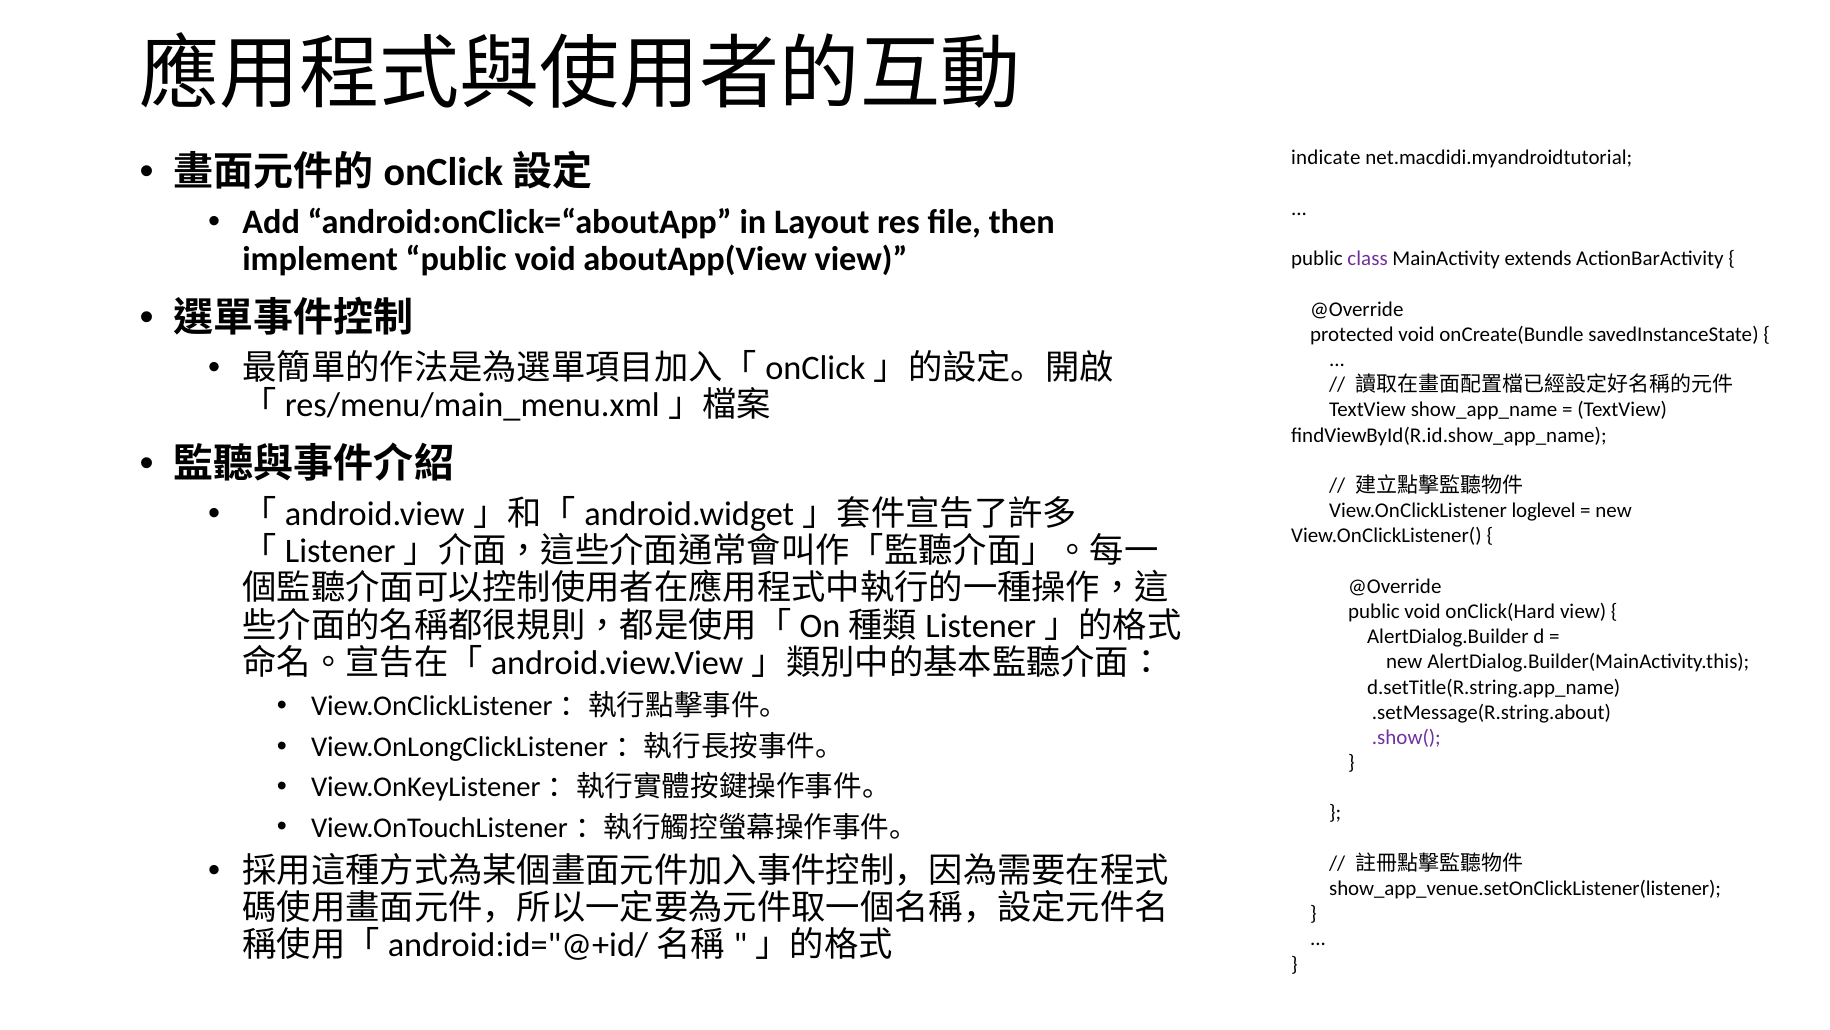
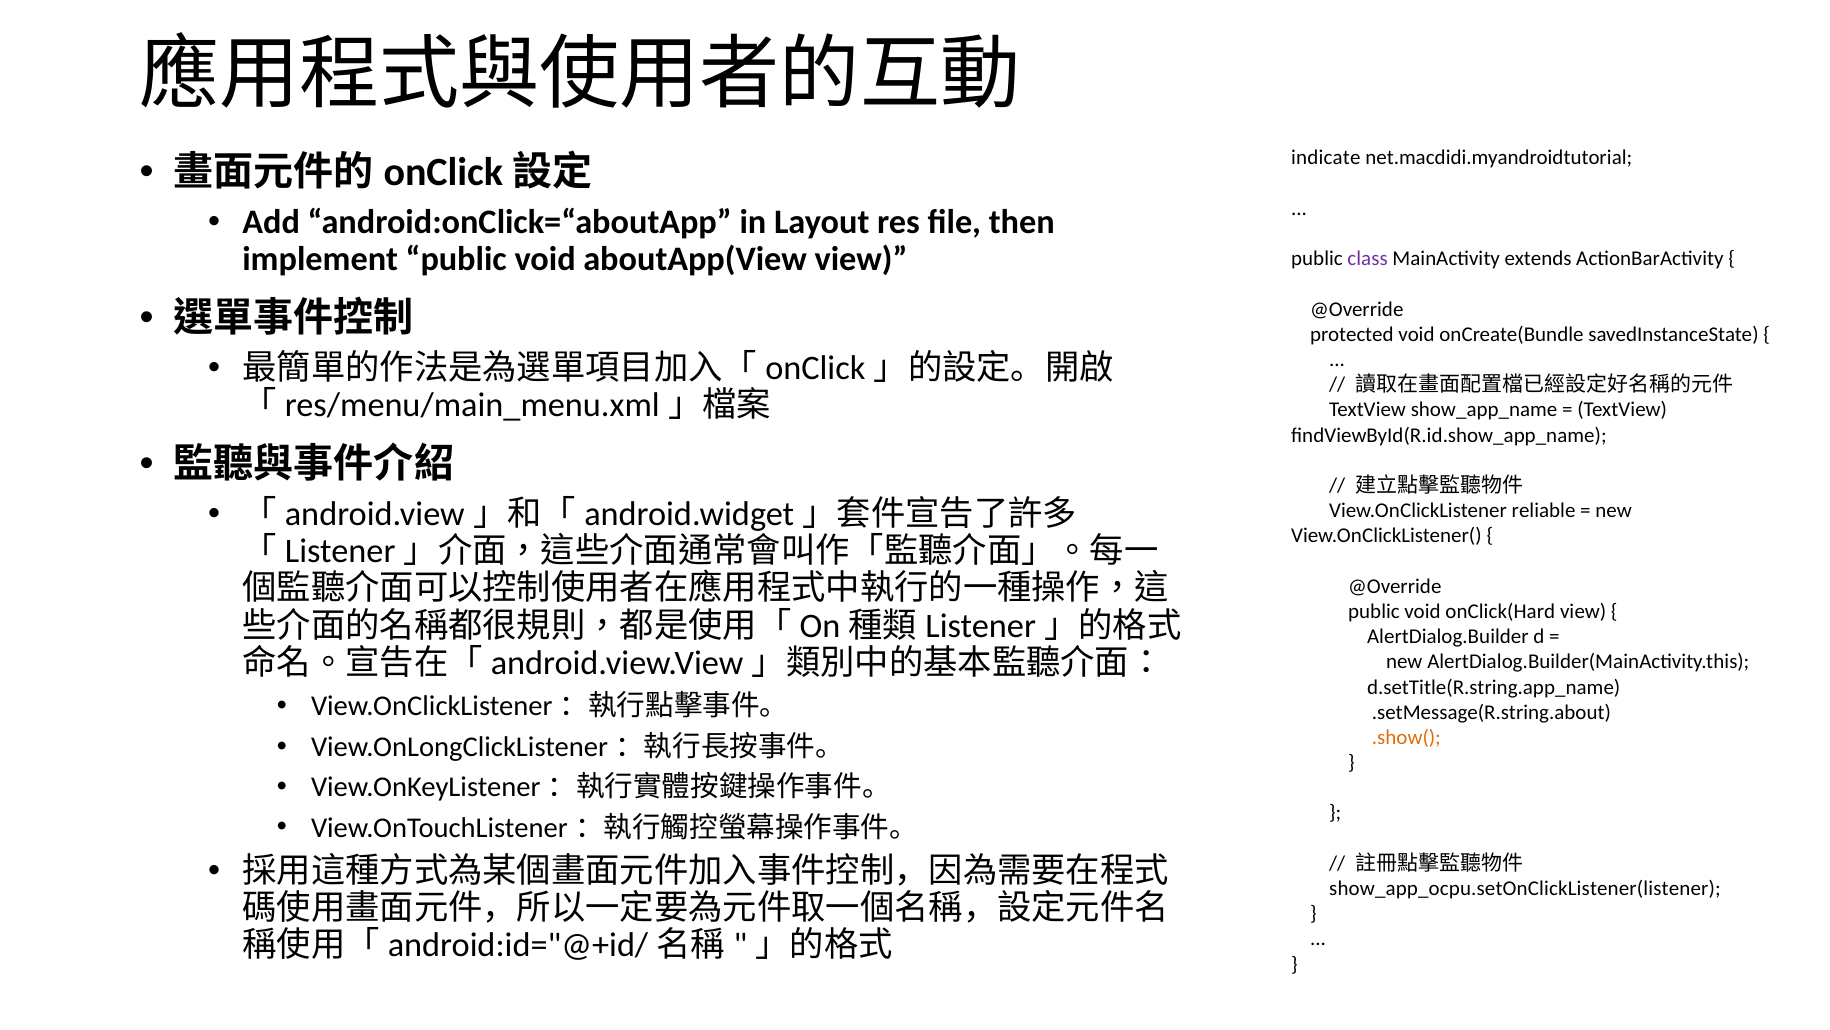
loglevel: loglevel -> reliable (1544, 510)
.show( colour: purple -> orange (1406, 737)
show_app_venue.setOnClickListener(listener: show_app_venue.setOnClickListener(listener -> show_app_ocpu.setOnClickListener(listener (1525, 888)
